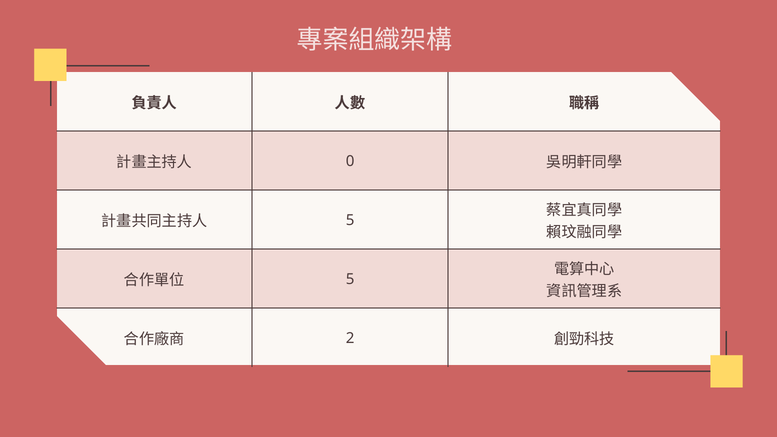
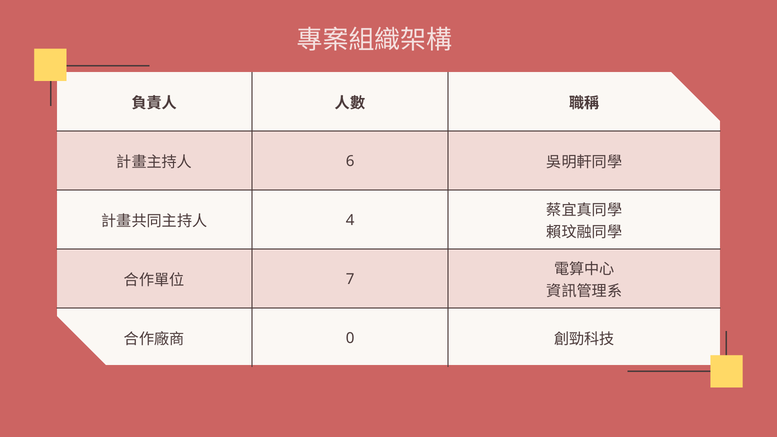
0: 0 -> 6 (350, 161)
5: 5 -> 4 (350, 220)
5: 5 -> 7 (350, 280)
2: 2 -> 0 (350, 339)
